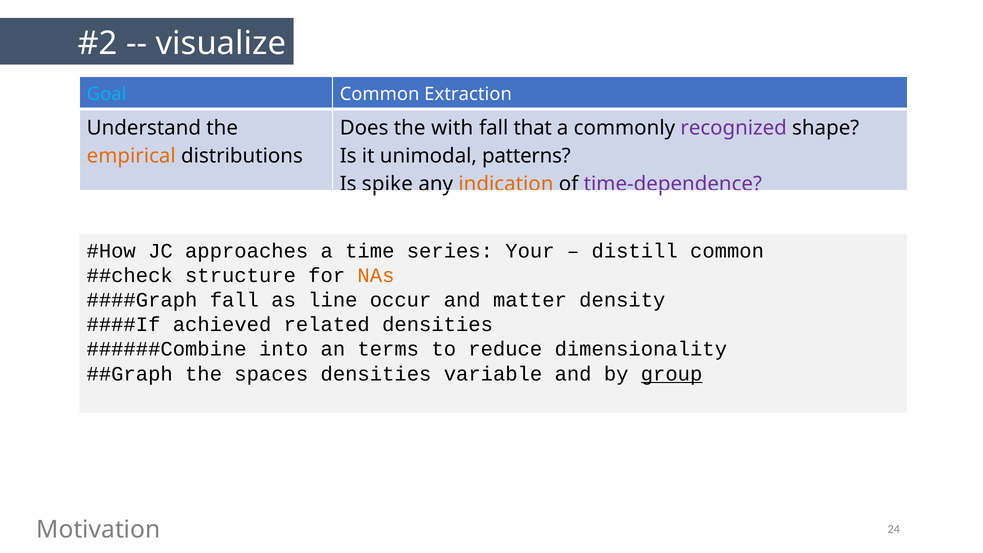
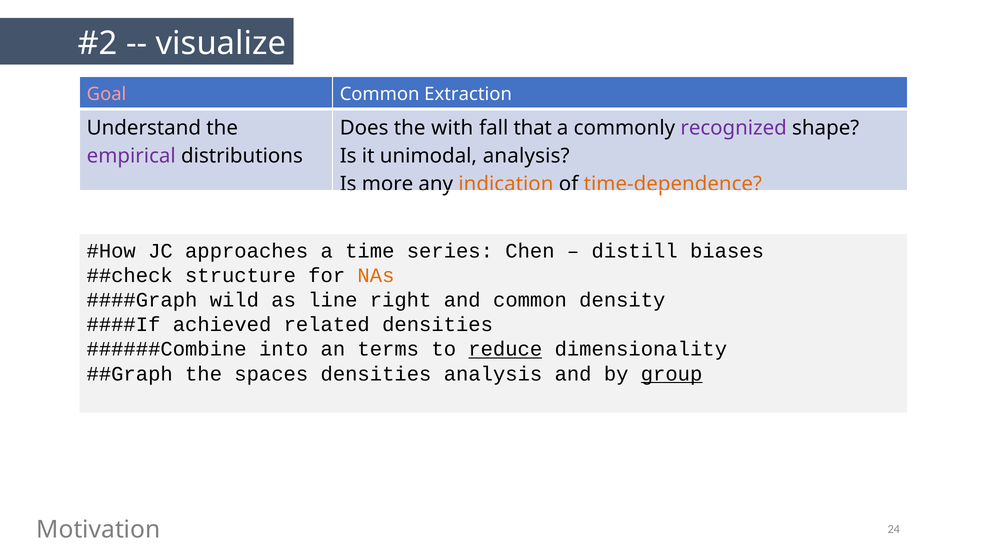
Goal colour: light blue -> pink (107, 94)
empirical colour: orange -> purple (131, 156)
unimodal patterns: patterns -> analysis (526, 156)
spike: spike -> more (388, 184)
time-dependence colour: purple -> orange (673, 184)
Your: Your -> Chen (530, 251)
distill common: common -> biases (727, 251)
fall: fall -> wild (234, 300)
occur: occur -> right (401, 300)
and matter: matter -> common (530, 300)
reduce underline: none -> present (505, 349)
densities variable: variable -> analysis (493, 374)
